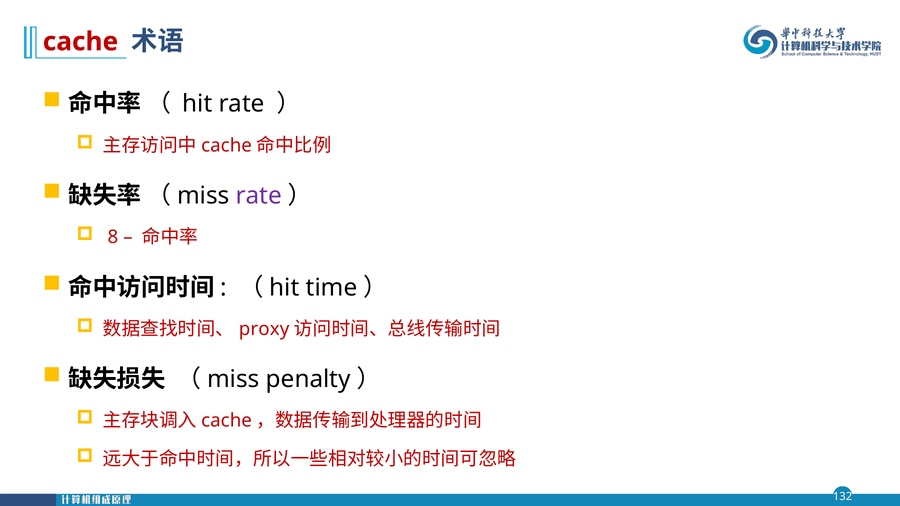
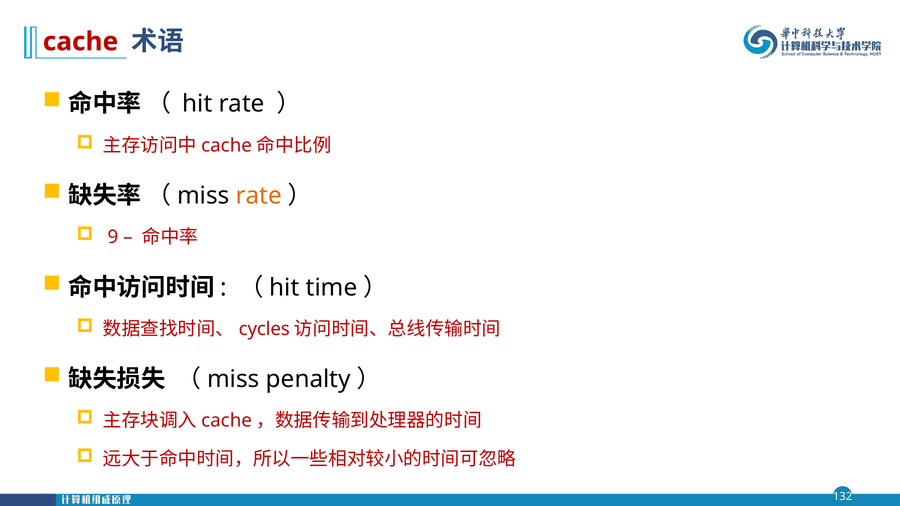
rate colour: purple -> orange (259, 196)
8: 8 -> 9 (113, 237)
proxy: proxy -> cycles (264, 329)
